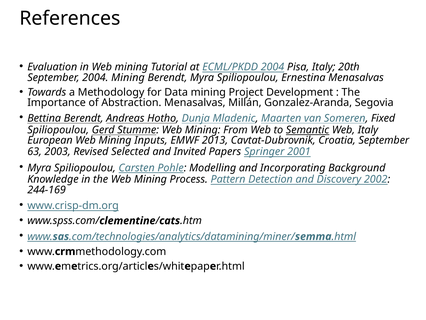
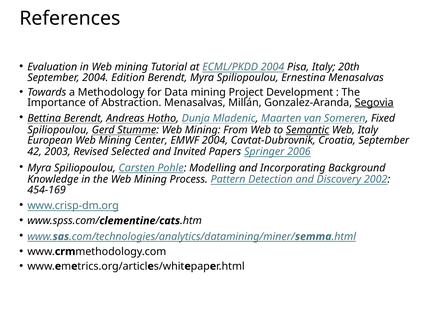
2004 Mining: Mining -> Edition (128, 77)
Segovia underline: none -> present (374, 102)
Inputs: Inputs -> Center (151, 140)
EMWF 2013: 2013 -> 2004 (215, 140)
63: 63 -> 42 (35, 152)
2001: 2001 -> 2006 (299, 152)
244-169: 244-169 -> 454-169 (47, 190)
